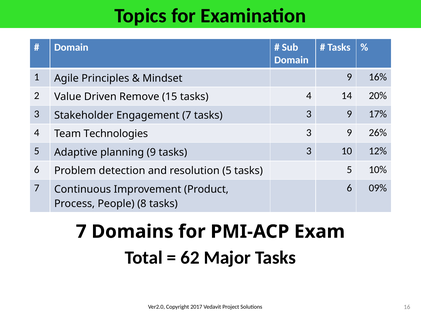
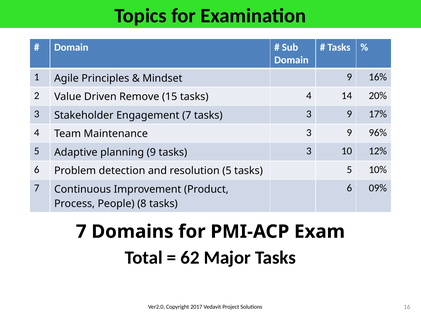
Technologies: Technologies -> Maintenance (116, 134)
26%: 26% -> 96% (378, 133)
